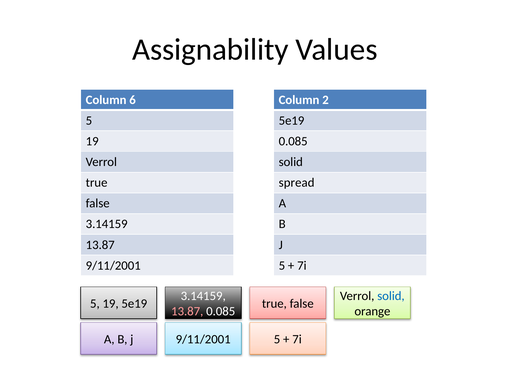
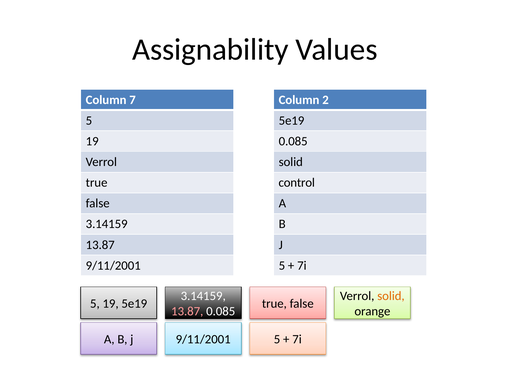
6: 6 -> 7 (133, 100)
spread: spread -> control (297, 182)
solid colour: blue -> orange (391, 296)
